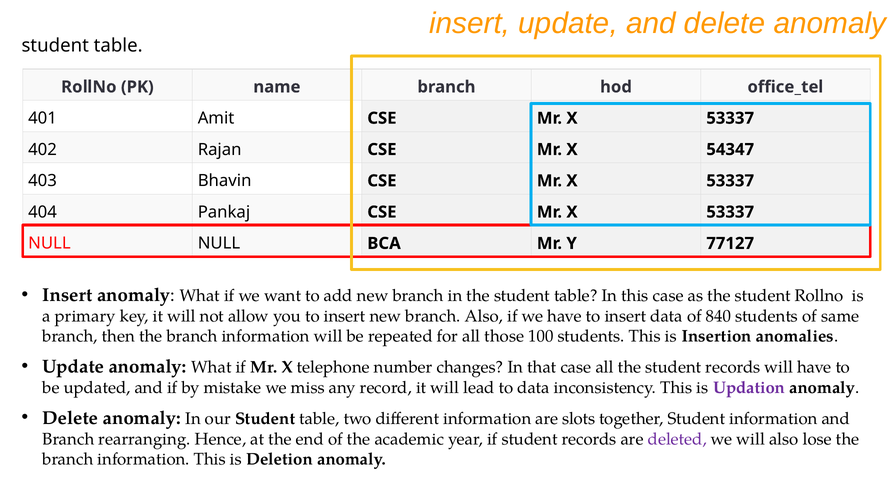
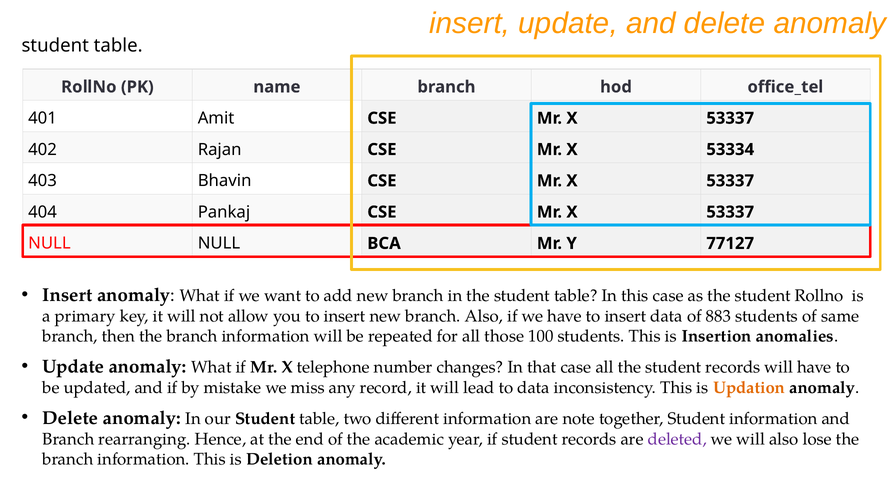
54347: 54347 -> 53334 (730, 149)
840: 840 -> 883 (718, 316)
Updation colour: purple -> orange (749, 387)
slots: slots -> note (579, 418)
